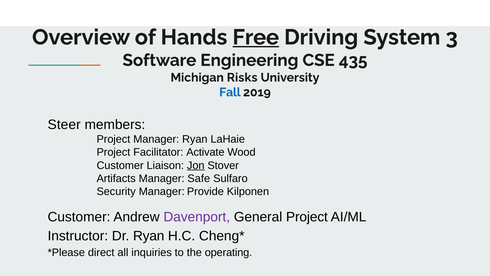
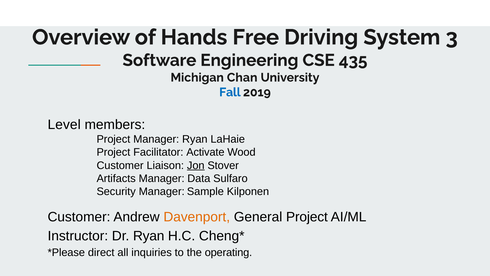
Free underline: present -> none (256, 37)
Risks: Risks -> Chan (242, 77)
Steer: Steer -> Level (64, 125)
Safe: Safe -> Data (199, 178)
Provide: Provide -> Sample (205, 191)
Davenport colour: purple -> orange (197, 217)
